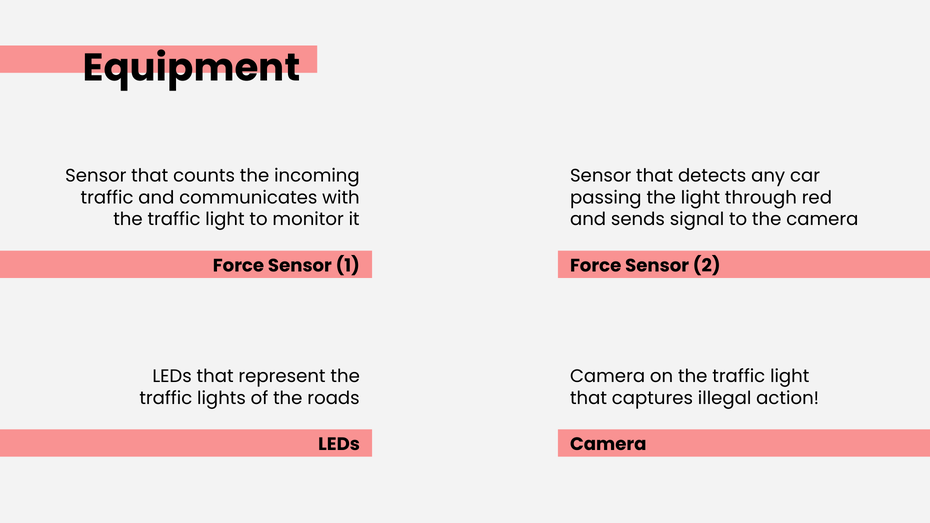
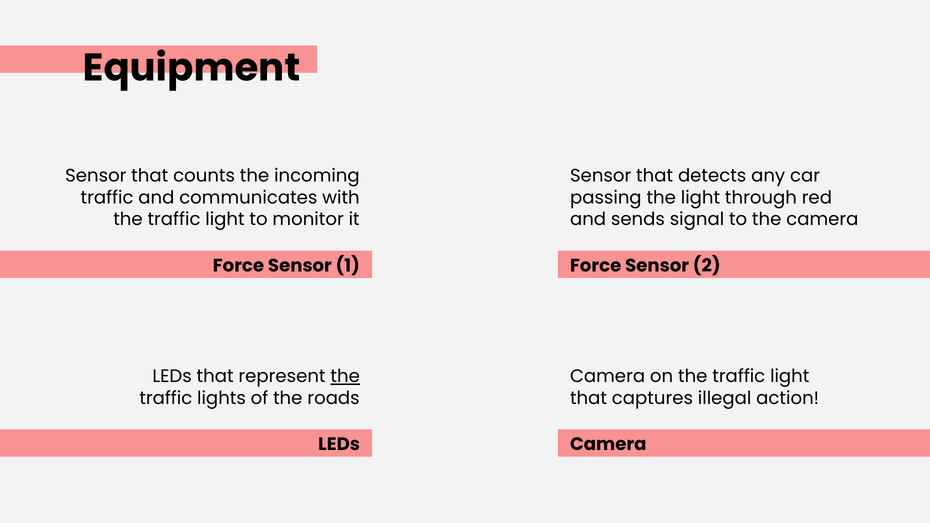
the underline: none -> present (345, 377)
